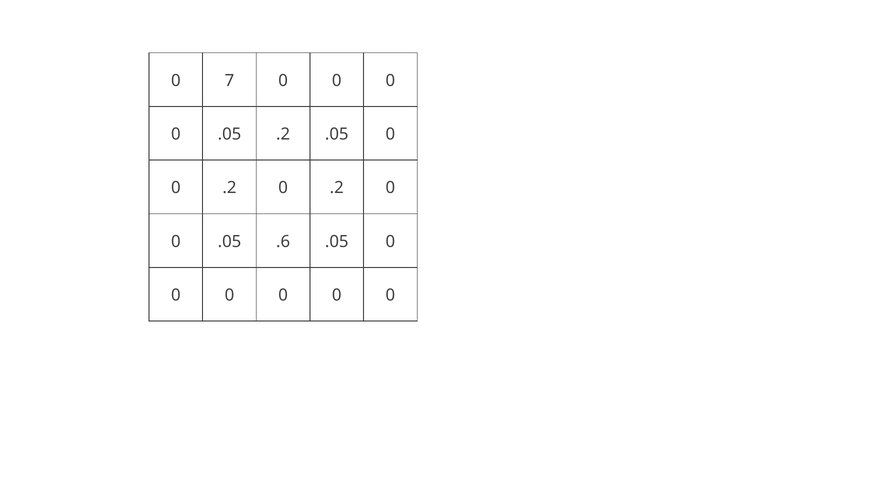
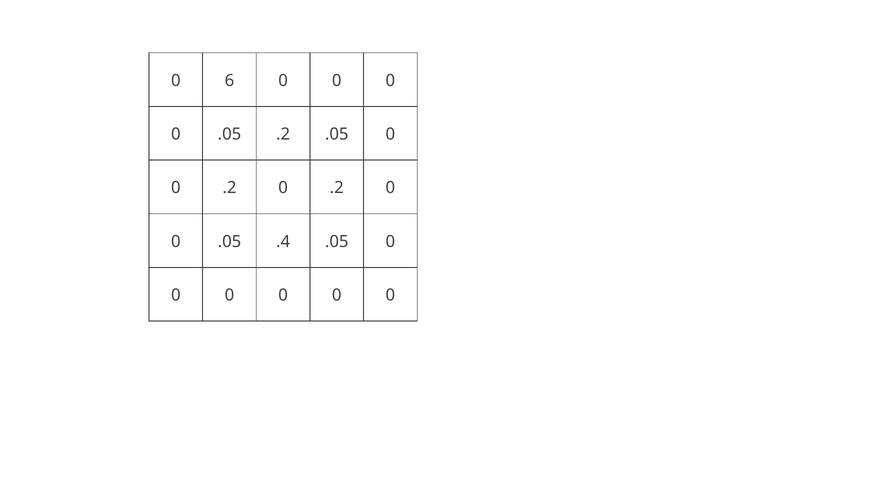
7: 7 -> 6 (229, 81)
.6: .6 -> .4 (283, 241)
